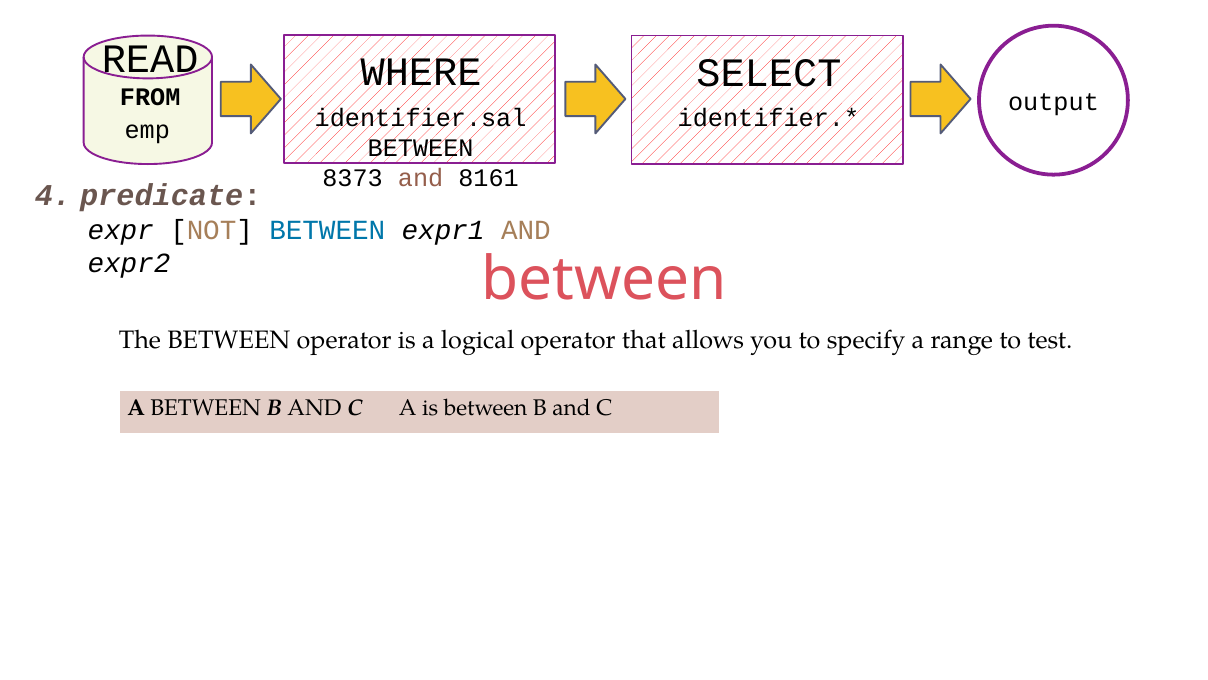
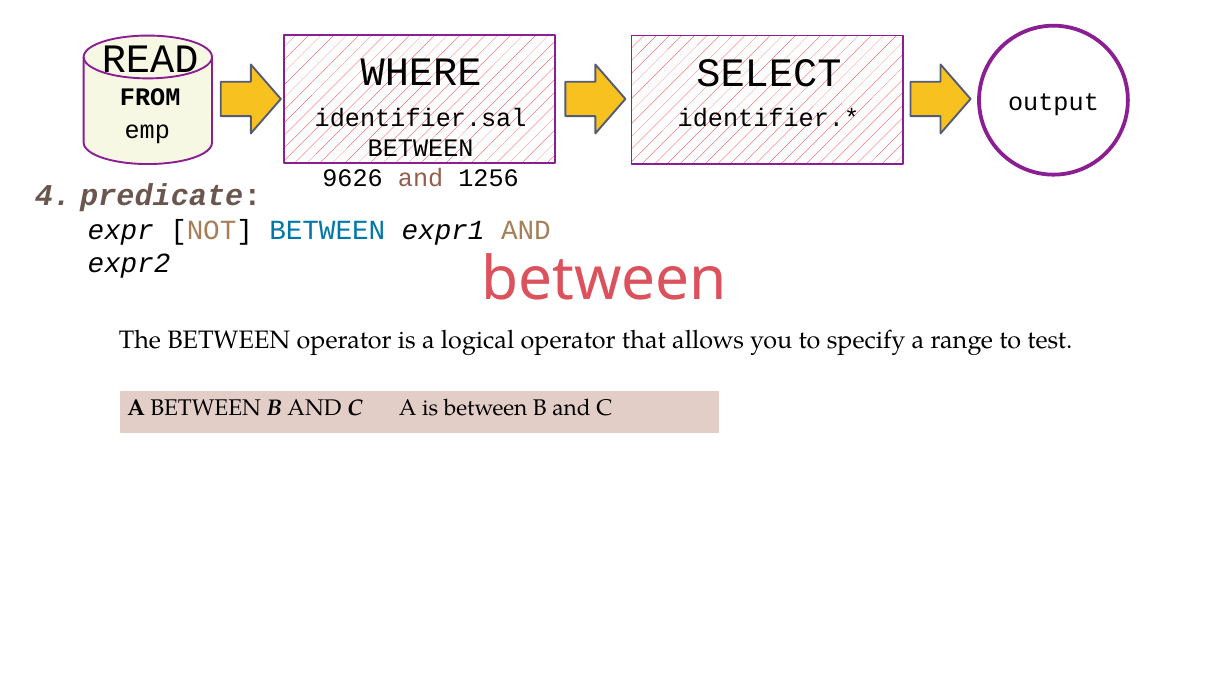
8373: 8373 -> 9626 (353, 178)
8161: 8161 -> 1256 (489, 178)
